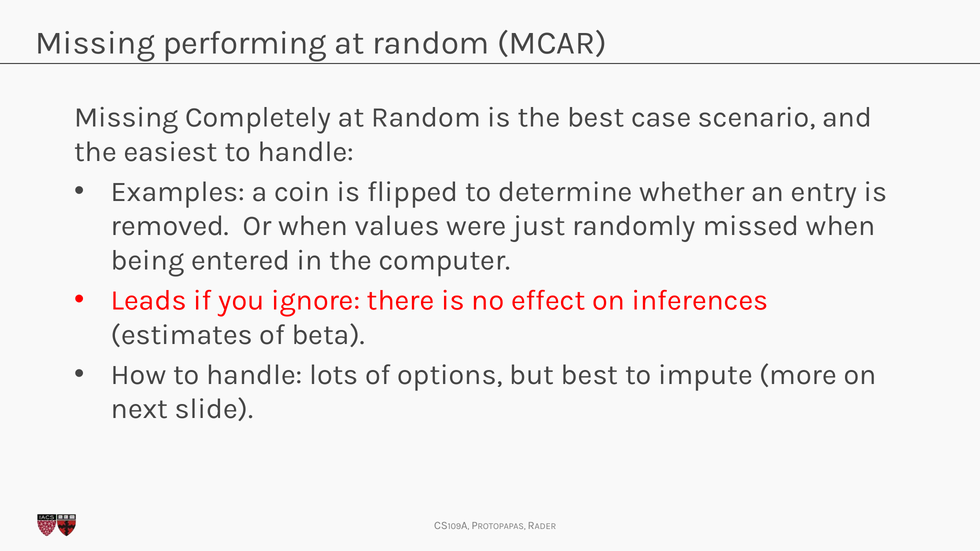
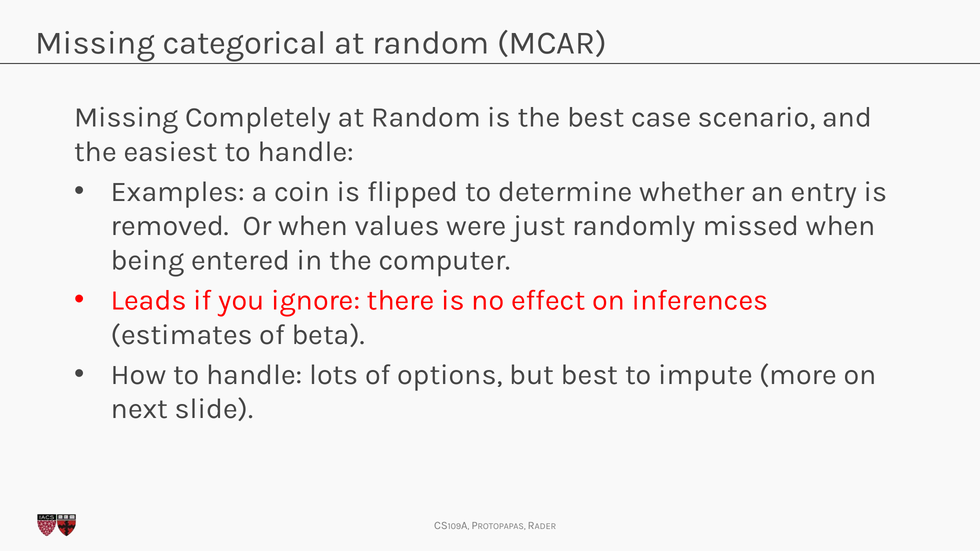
performing: performing -> categorical (245, 43)
